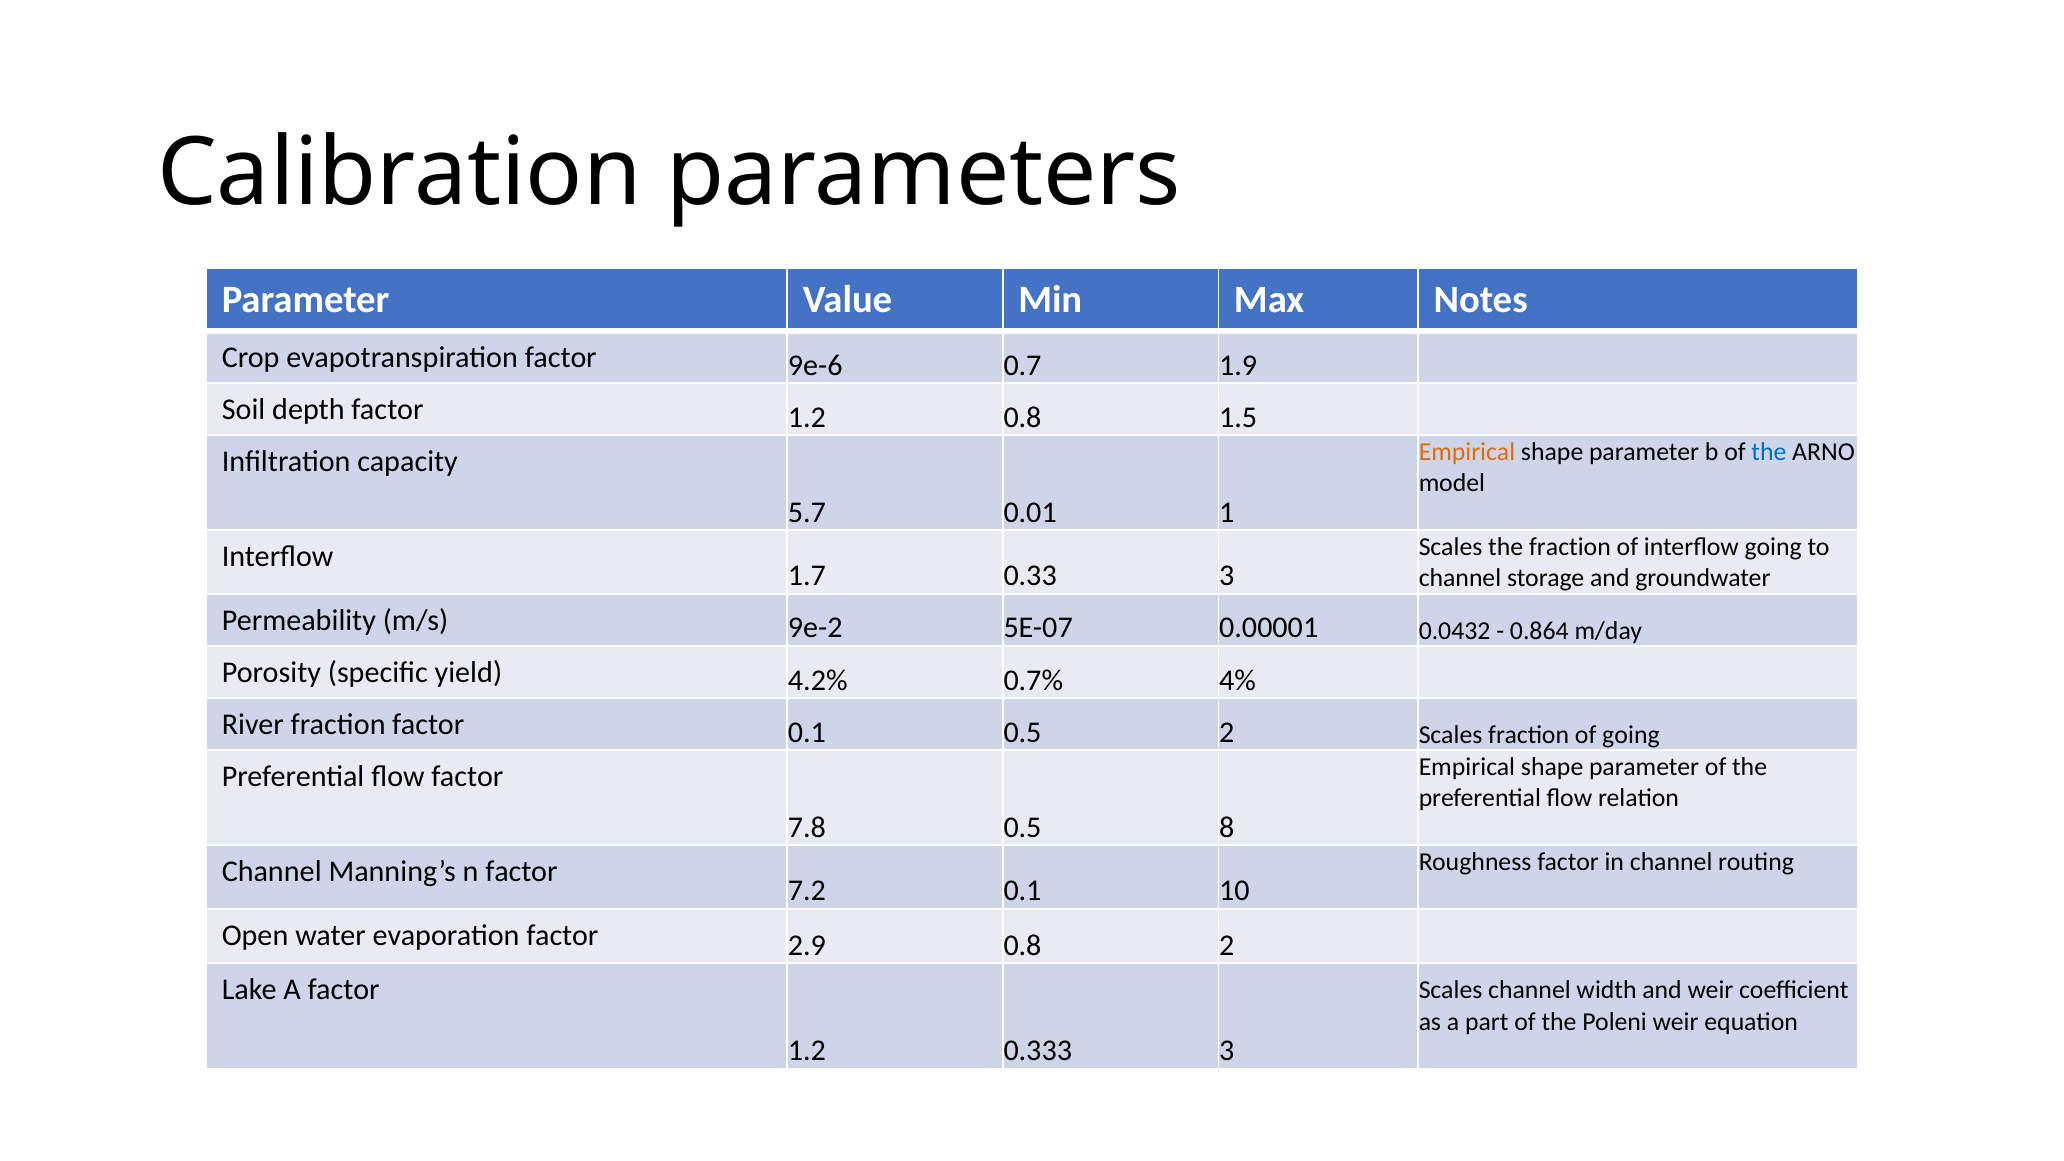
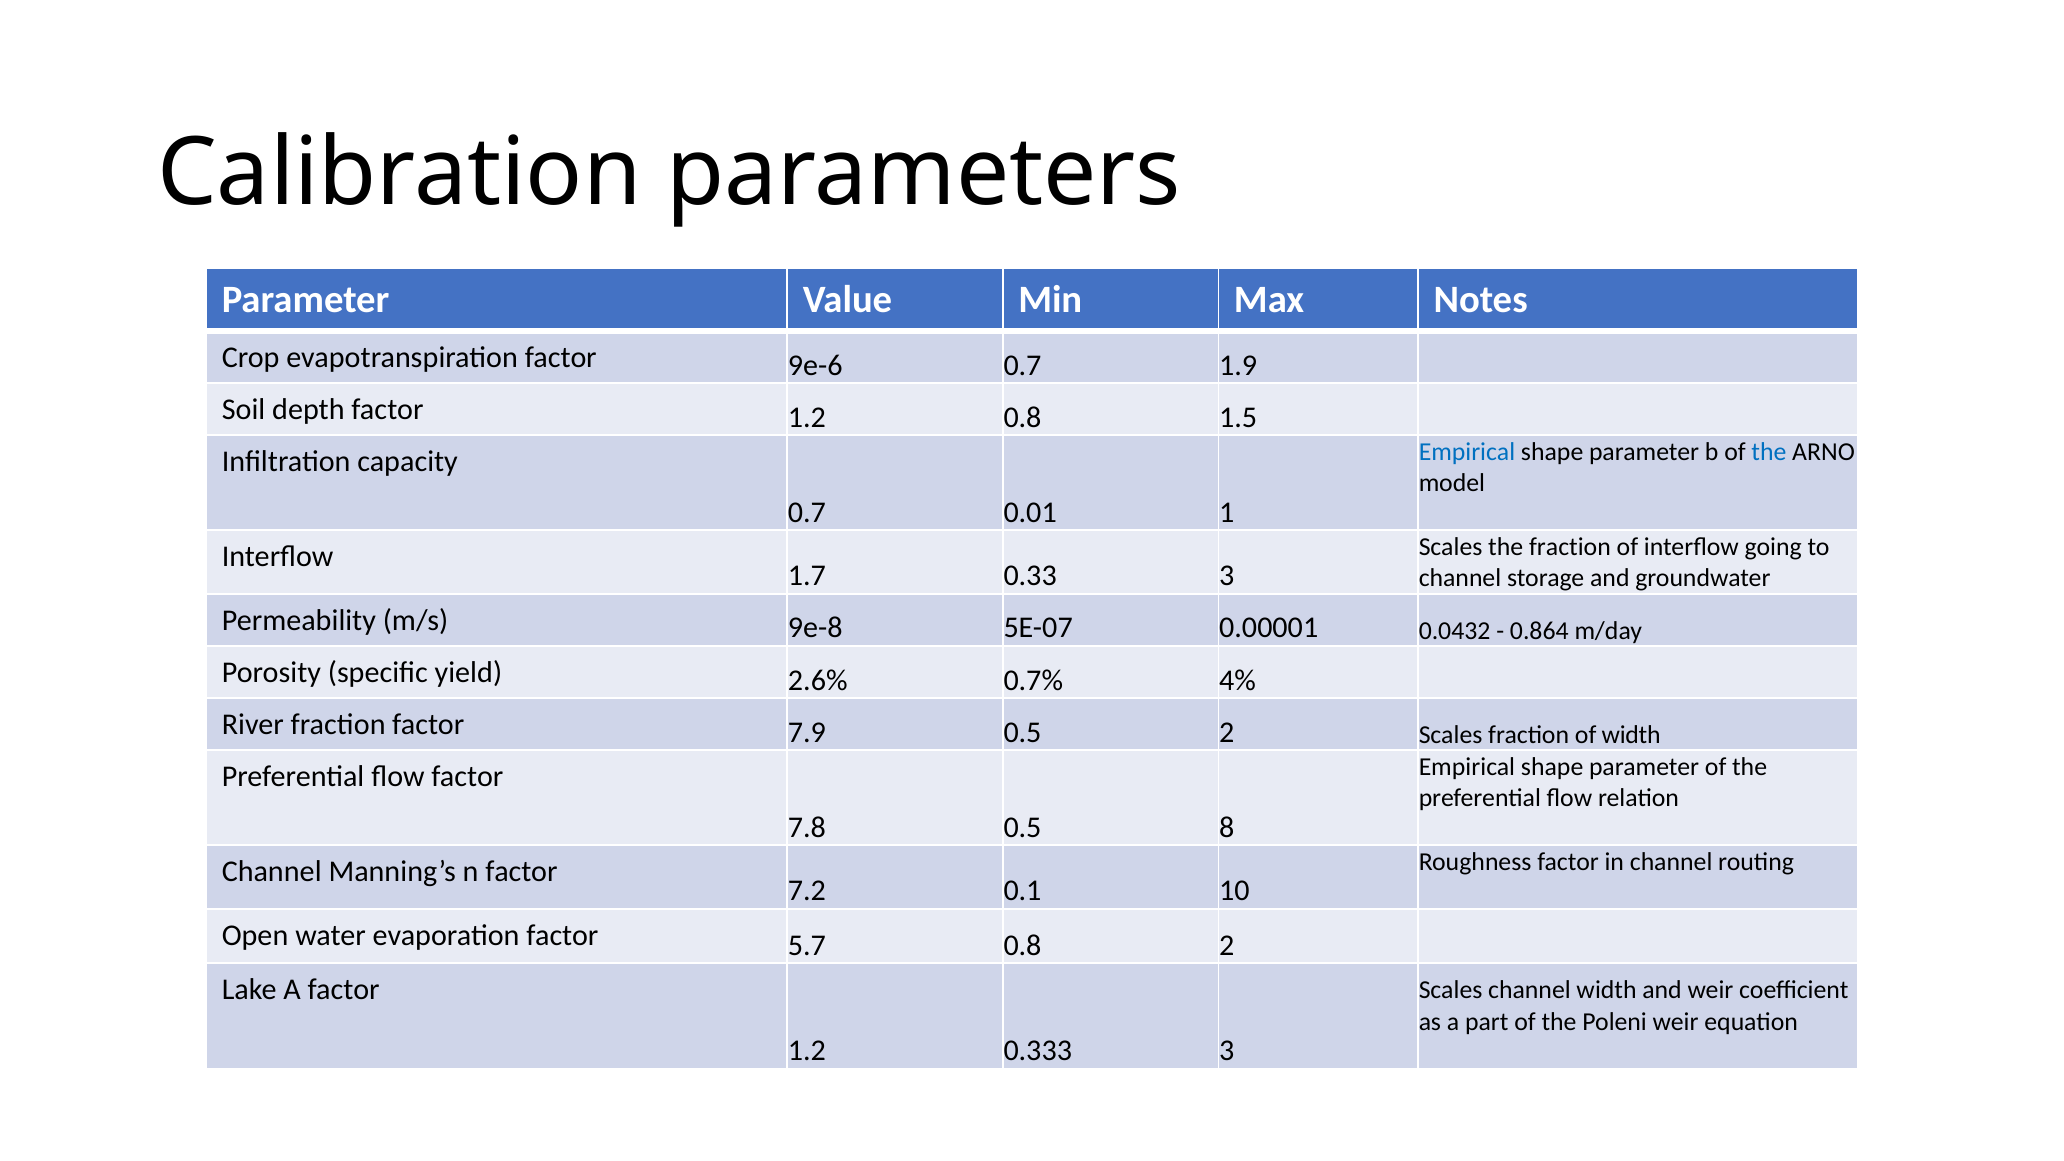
Empirical colour: orange -> blue (1467, 452)
5.7: 5.7 -> 0.7 (807, 512)
9e-2: 9e-2 -> 9e-8 (815, 628)
4.2%: 4.2% -> 2.6% (818, 680)
factor 0.1: 0.1 -> 7.9 (807, 732)
of going: going -> width (1631, 735)
2.9: 2.9 -> 5.7 (807, 945)
